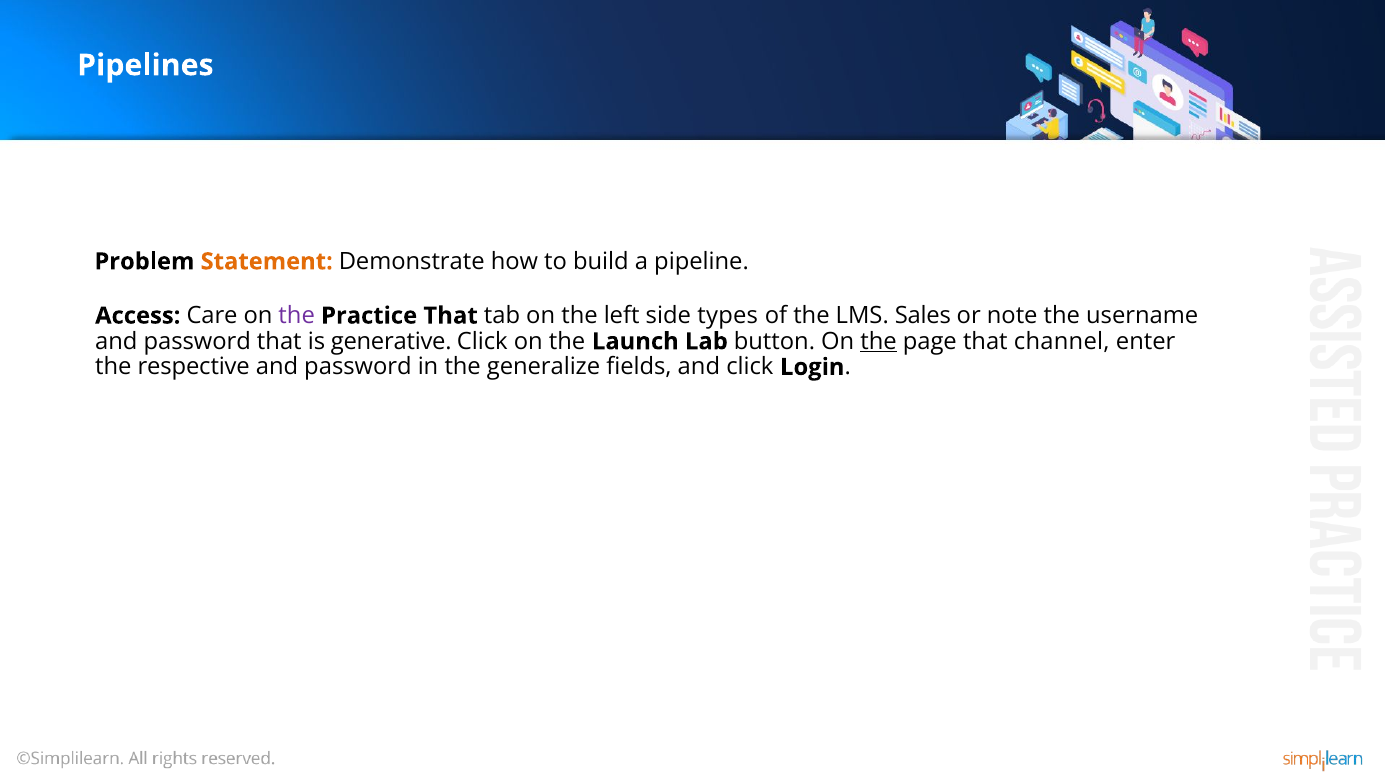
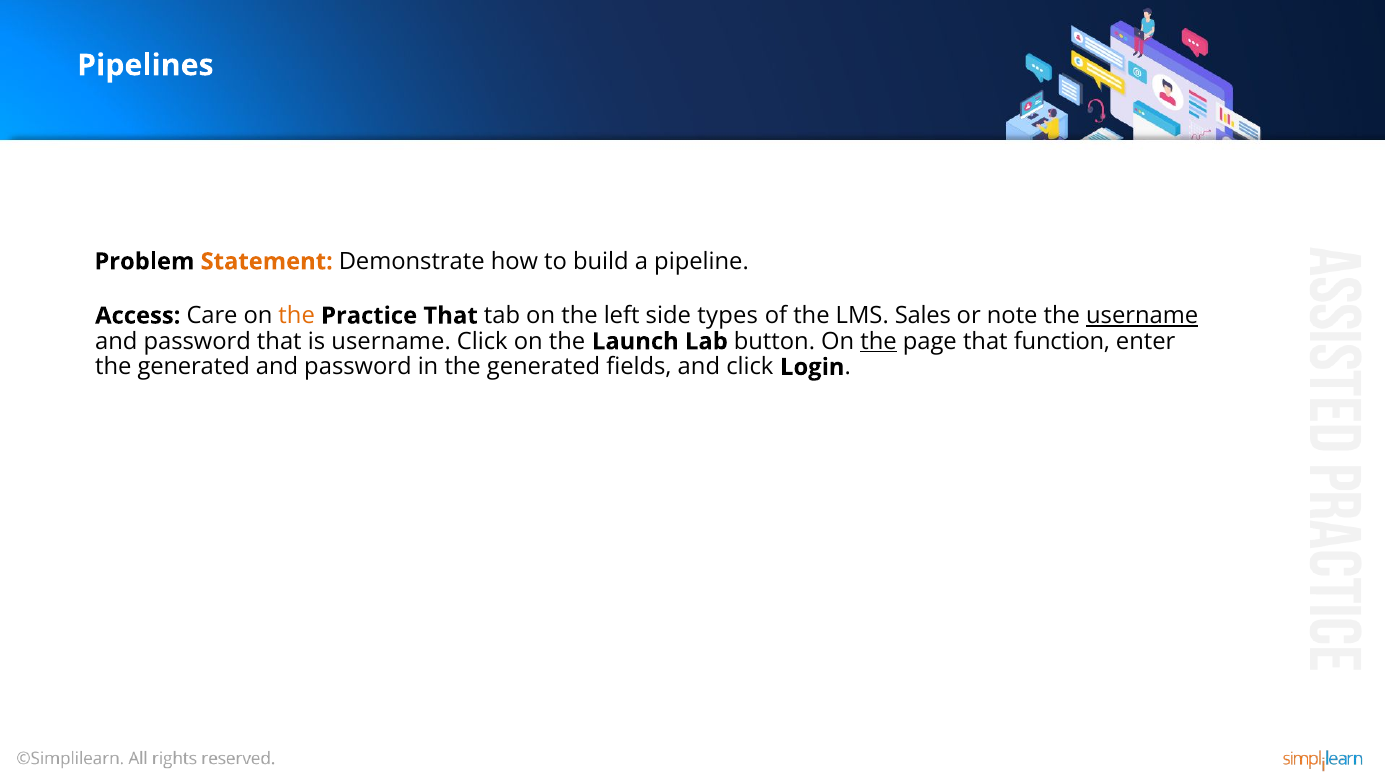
the colour: purple -> orange (297, 316)
username underline: none -> present (1142, 316)
is generative: generative -> username (391, 341)
channel: channel -> function (1062, 341)
respective: respective -> generated (194, 367)
in the generalize: generalize -> generated (544, 367)
